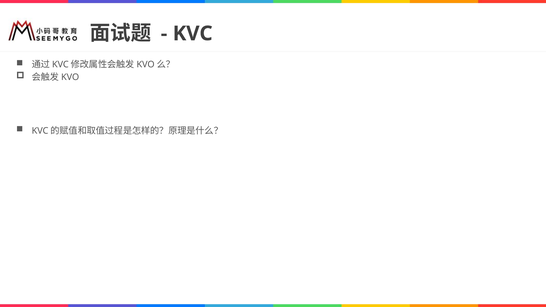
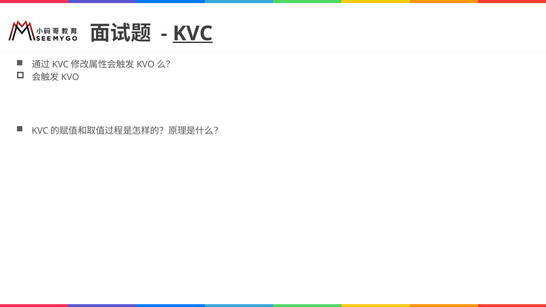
KVC underline: none -> present (193, 34)
